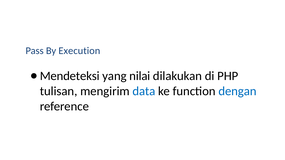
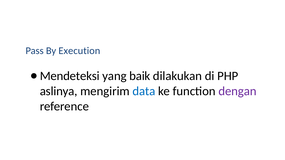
nilai: nilai -> baik (140, 76)
tulisan: tulisan -> aslinya (59, 91)
dengan colour: blue -> purple (238, 91)
